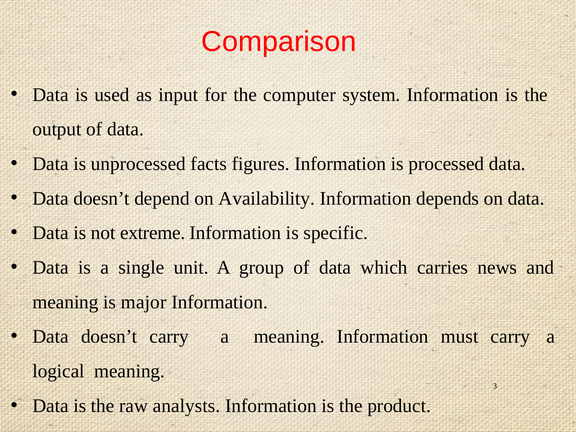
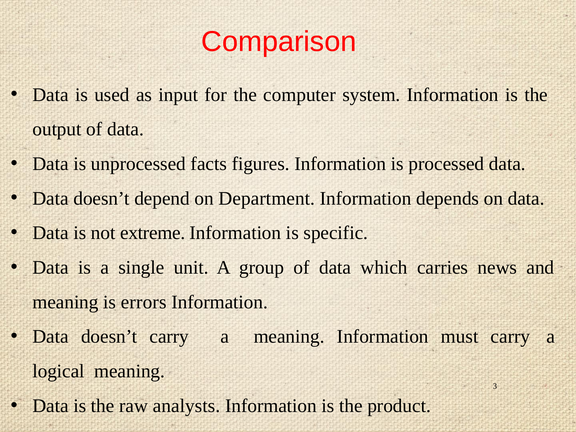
Availability: Availability -> Department (267, 198)
major: major -> errors (144, 302)
